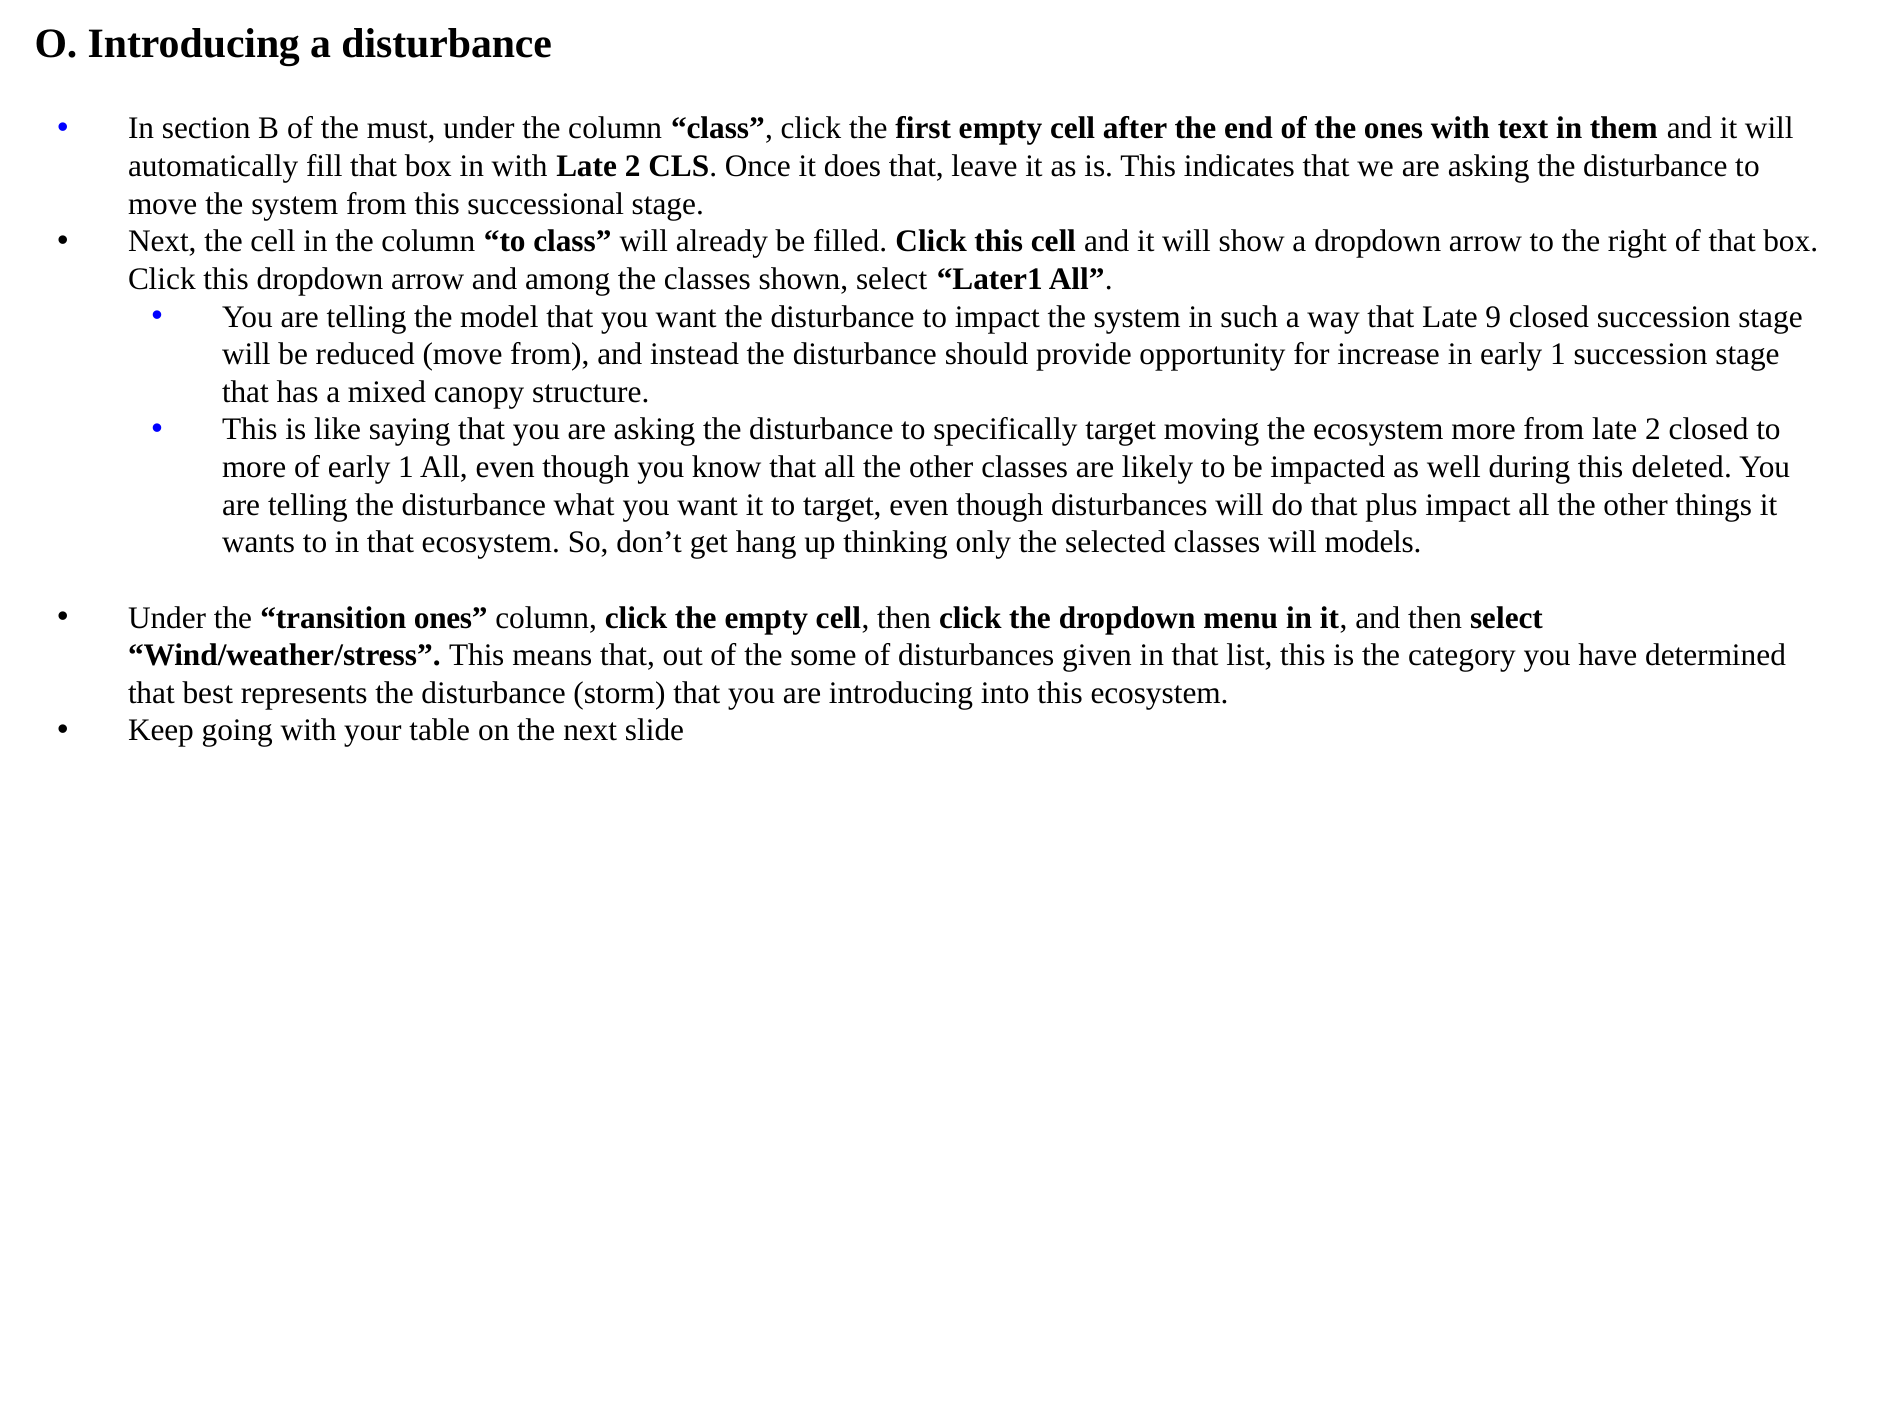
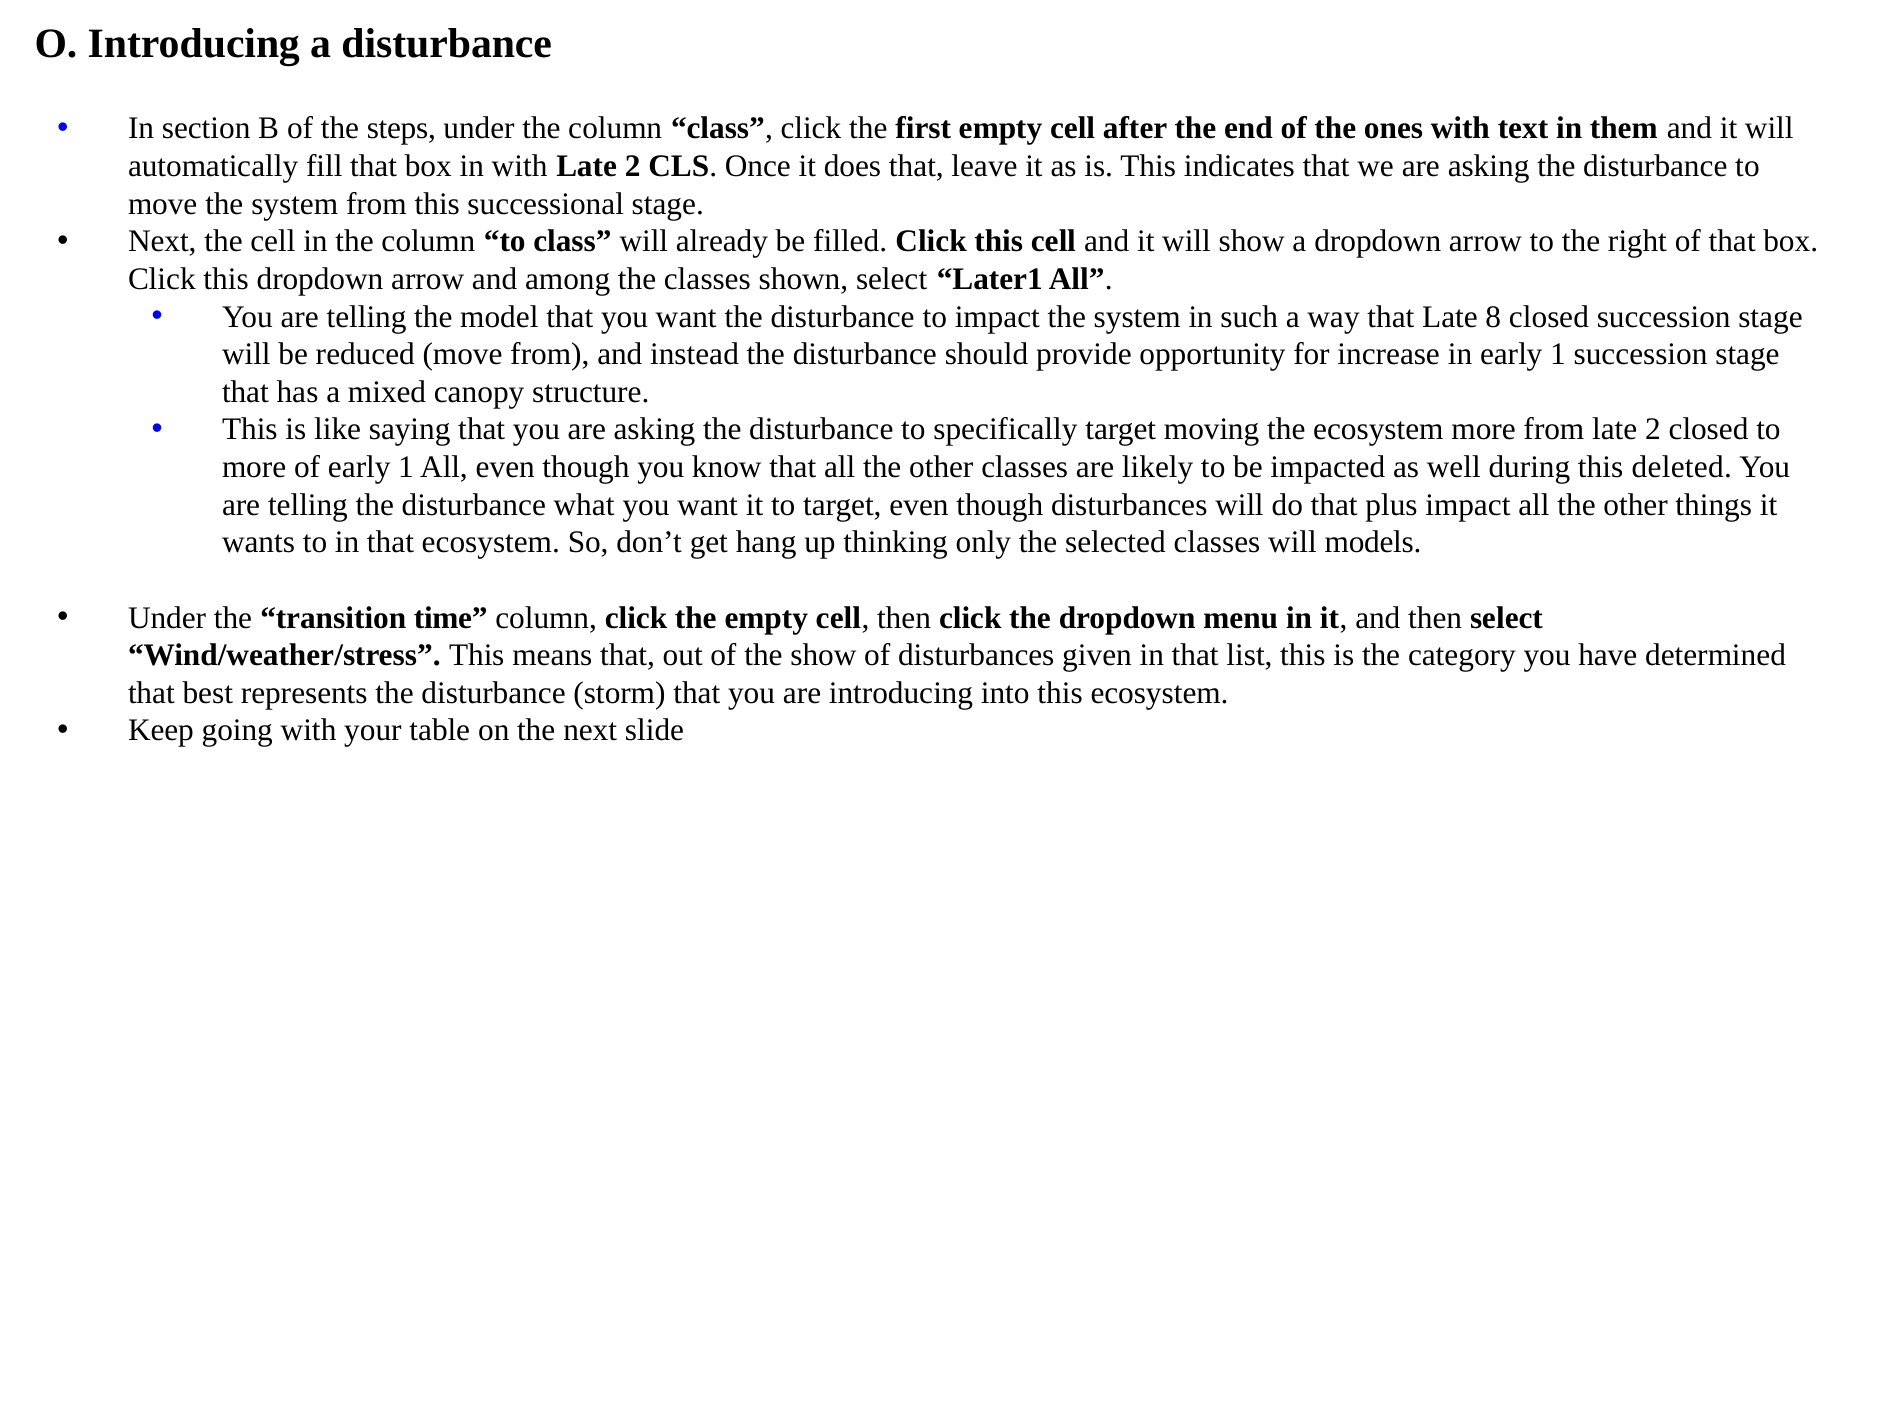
must: must -> steps (401, 129)
9: 9 -> 8 (1493, 317)
transition ones: ones -> time (451, 618)
the some: some -> show (823, 655)
